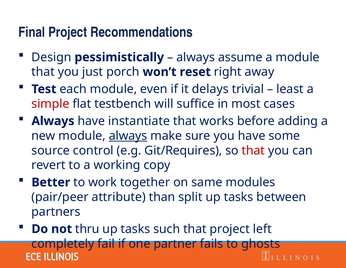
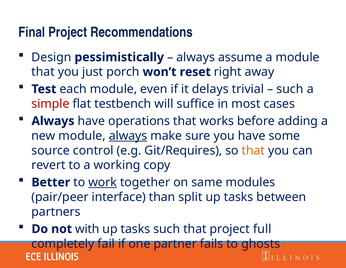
least: least -> such (290, 89)
instantiate: instantiate -> operations (139, 121)
that colour: red -> orange (253, 150)
work underline: none -> present (103, 182)
attribute: attribute -> interface (119, 197)
thru: thru -> with (87, 228)
left: left -> full (262, 228)
